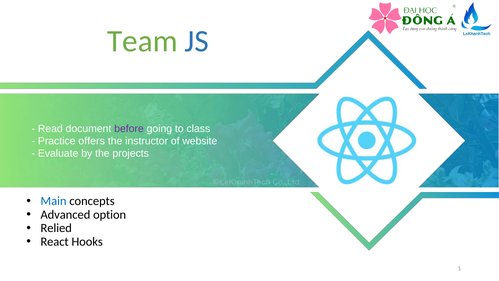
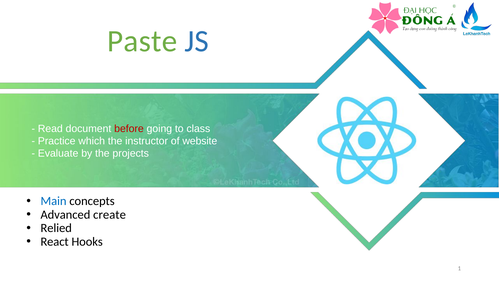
Team: Team -> Paste (142, 41)
before colour: purple -> red (129, 128)
offers: offers -> which (92, 141)
option: option -> create (110, 214)
